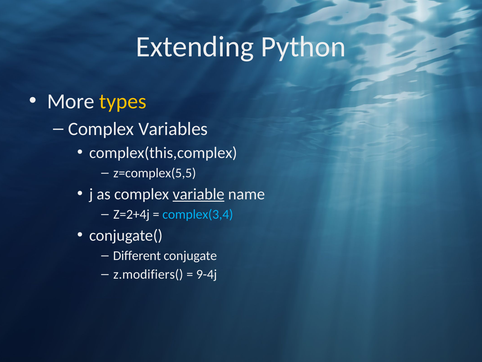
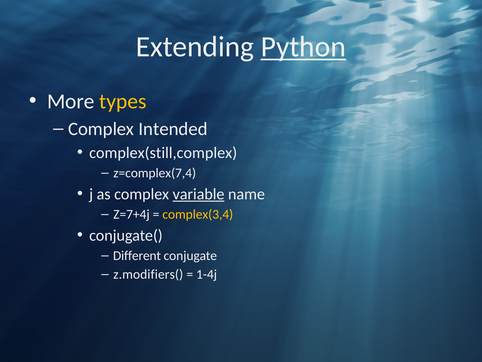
Python underline: none -> present (303, 47)
Variables: Variables -> Intended (173, 129)
complex(this,complex: complex(this,complex -> complex(still,complex (163, 153)
z=complex(5,5: z=complex(5,5 -> z=complex(7,4 (155, 173)
Z=2+4j: Z=2+4j -> Z=7+4j (131, 214)
complex(3,4 colour: light blue -> yellow (198, 214)
9-4j: 9-4j -> 1-4j (207, 274)
